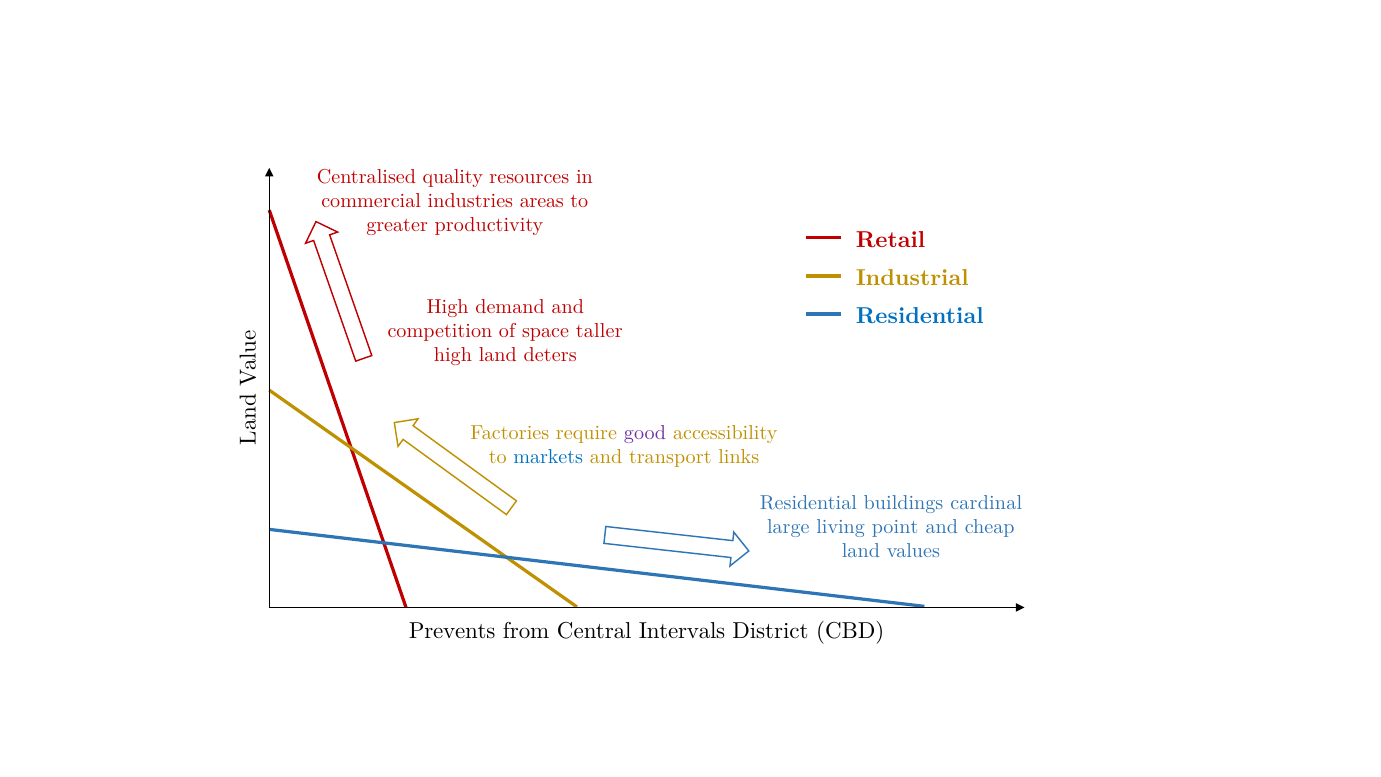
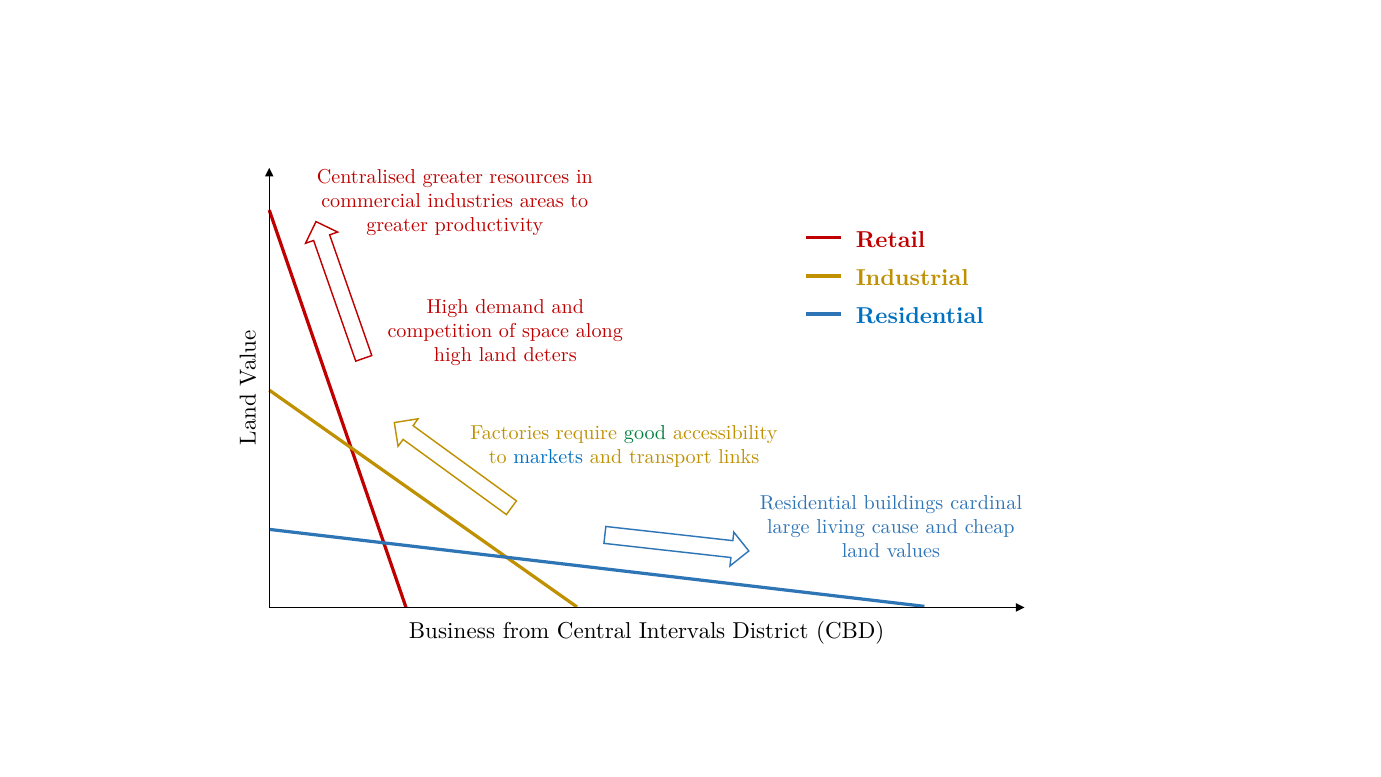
Centralised quality: quality -> greater (453, 177)
taller: taller -> along (599, 331)
good colour: purple -> green (645, 433)
point: point -> cause (895, 527)
Prevents: Prevents -> Business (452, 630)
